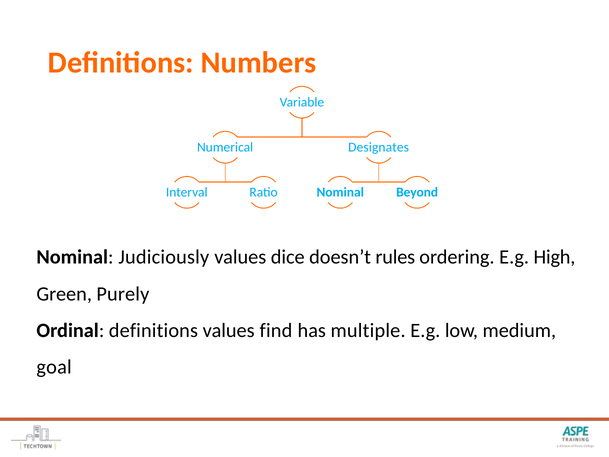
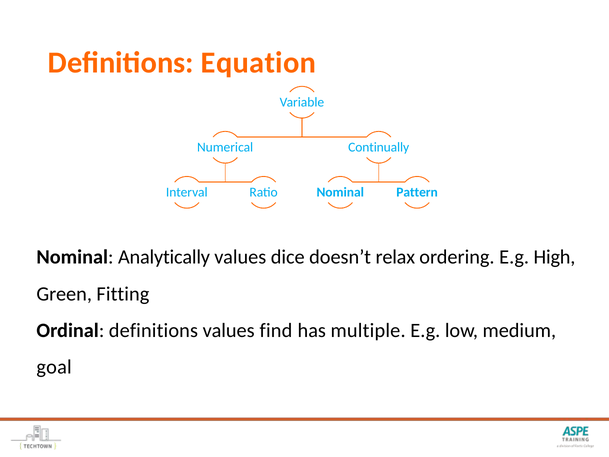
Numbers: Numbers -> Equation (259, 63)
Designates: Designates -> Continually (379, 147)
Beyond: Beyond -> Pattern (417, 192)
Judiciously: Judiciously -> Analytically (164, 257)
rules: rules -> relax (395, 257)
Purely: Purely -> Fitting (123, 294)
